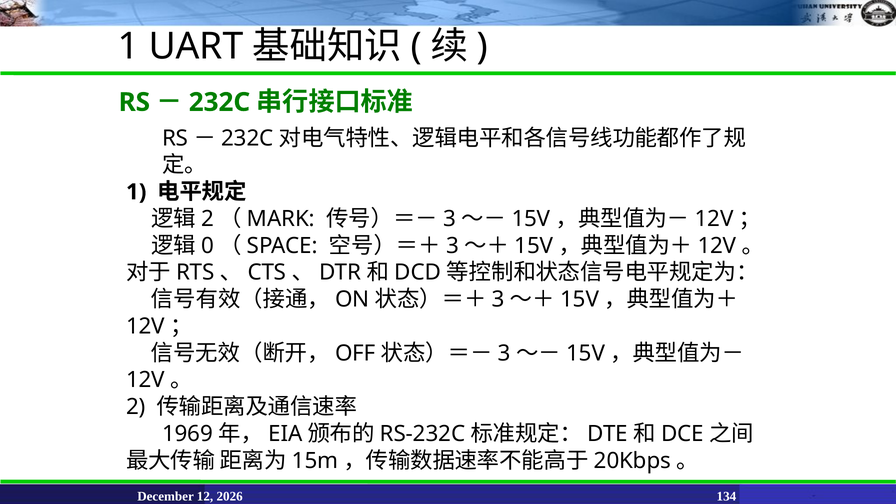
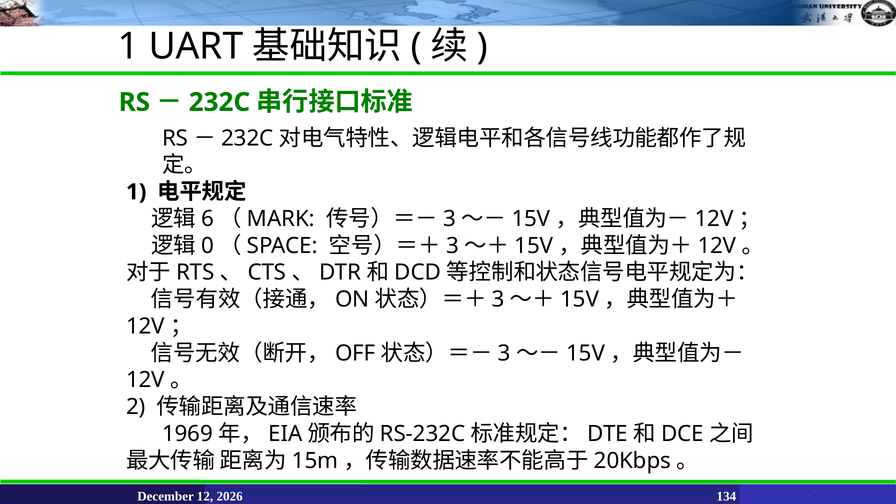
2: 2 -> 6 (207, 219)
